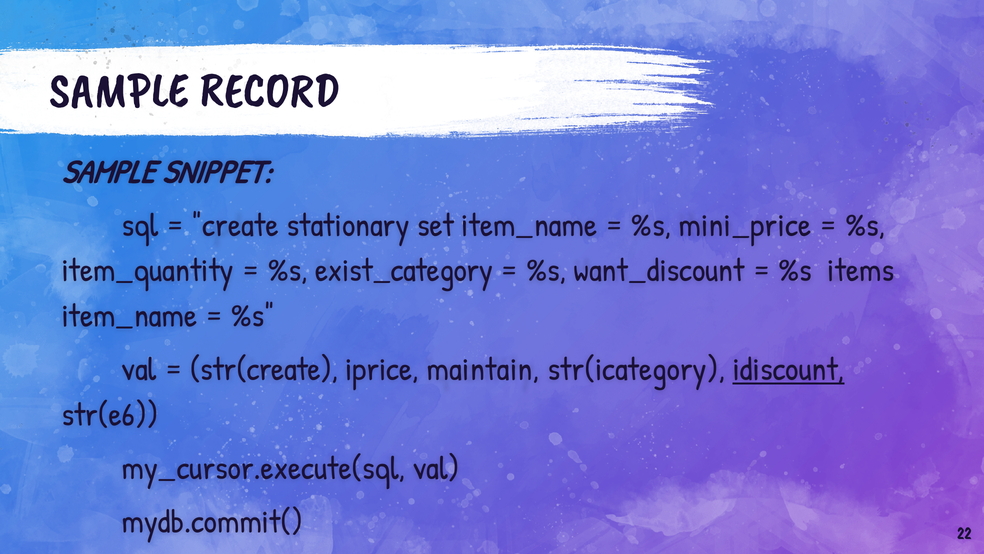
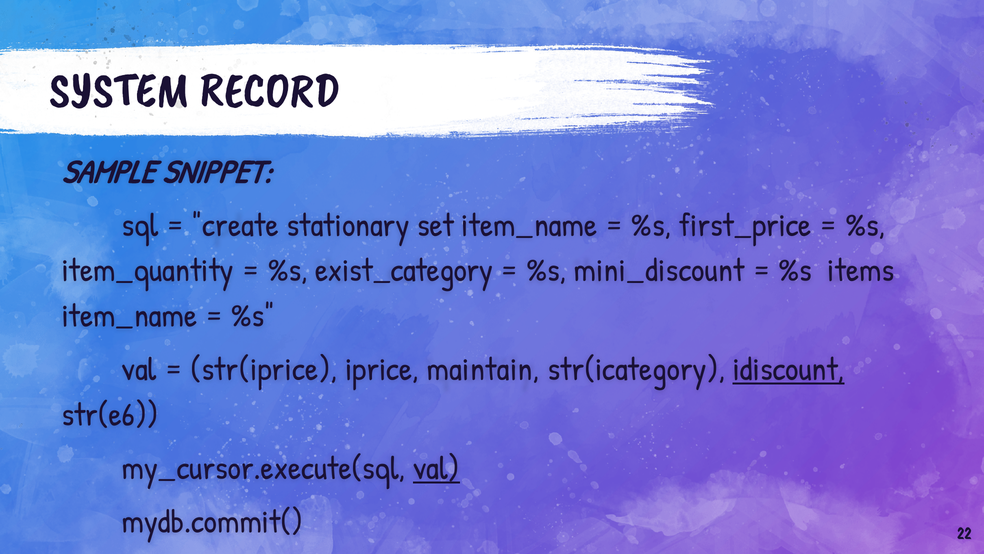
SAMPLE: SAMPLE -> SYSTEM (119, 90)
mini_price: mini_price -> first_price (745, 225)
want_discount: want_discount -> mini_discount (659, 270)
str(create: str(create -> str(iprice (264, 369)
val underline: none -> present (436, 468)
